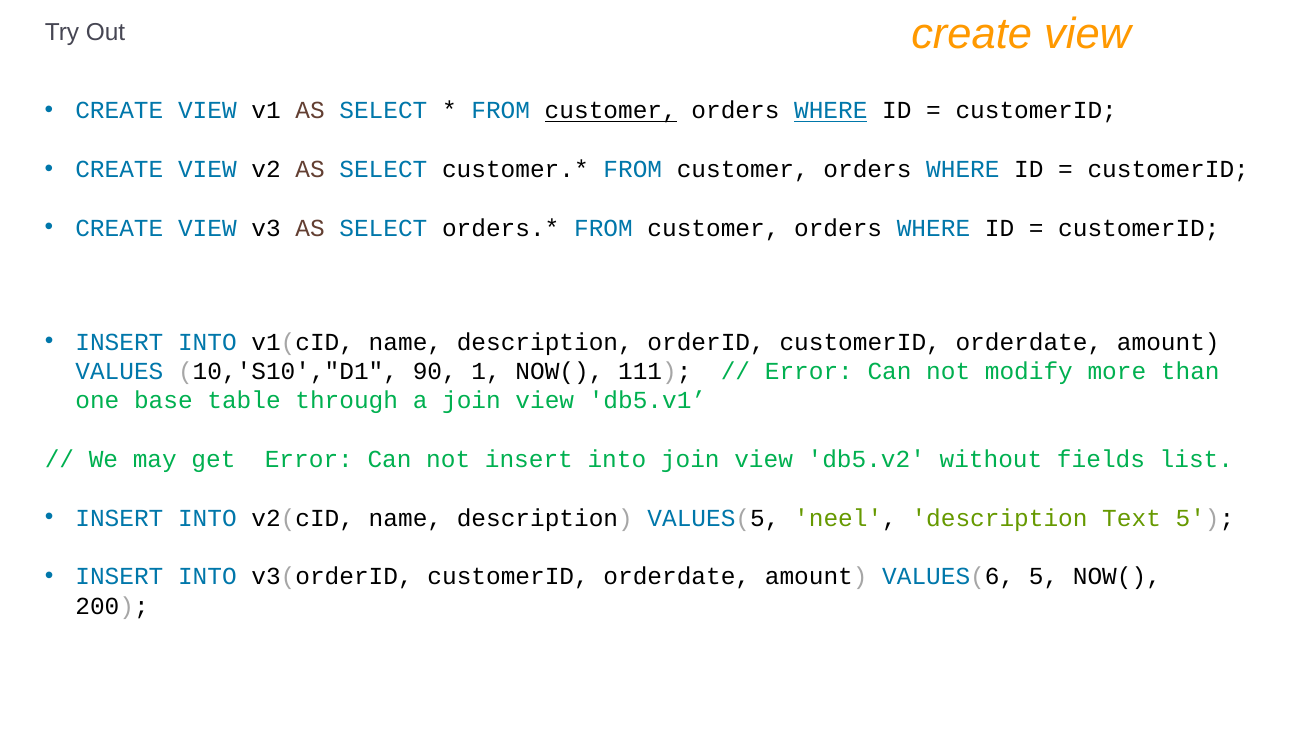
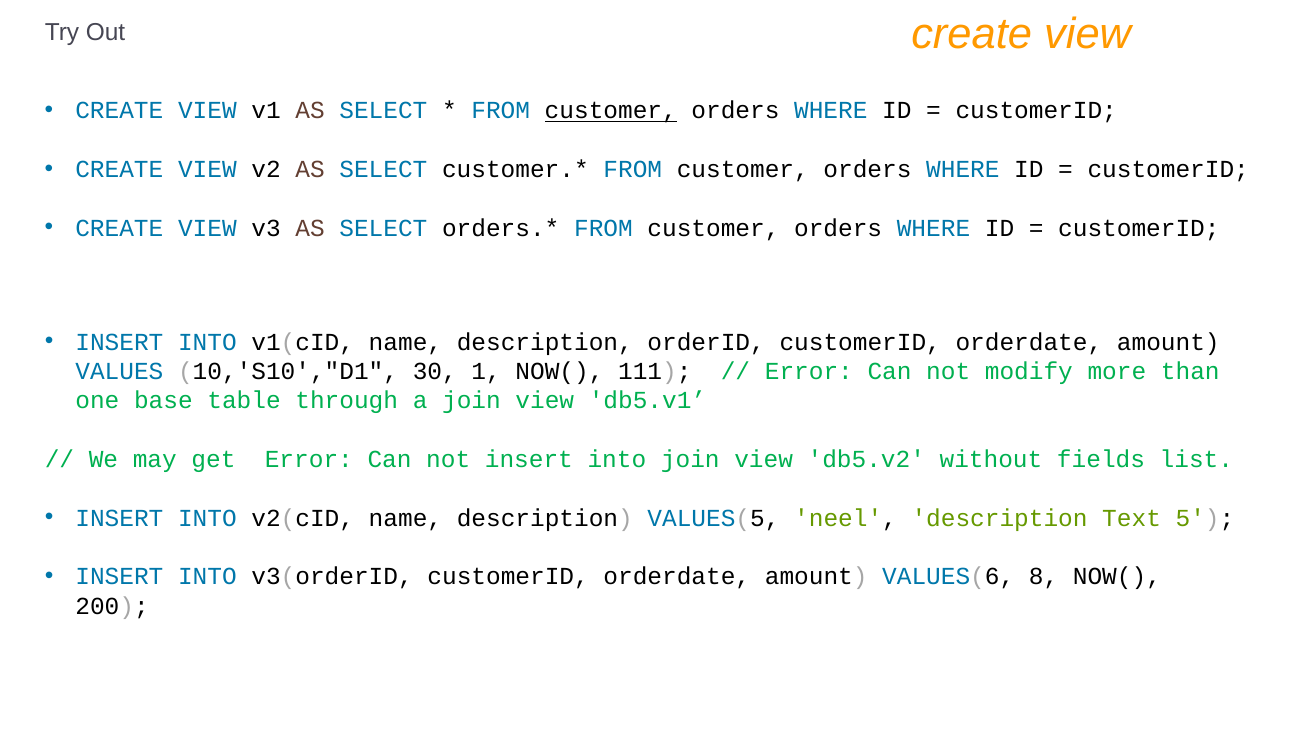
WHERE underline: present -> none (831, 111)
90: 90 -> 30 (435, 371)
VALUES(6 5: 5 -> 8 (1044, 576)
